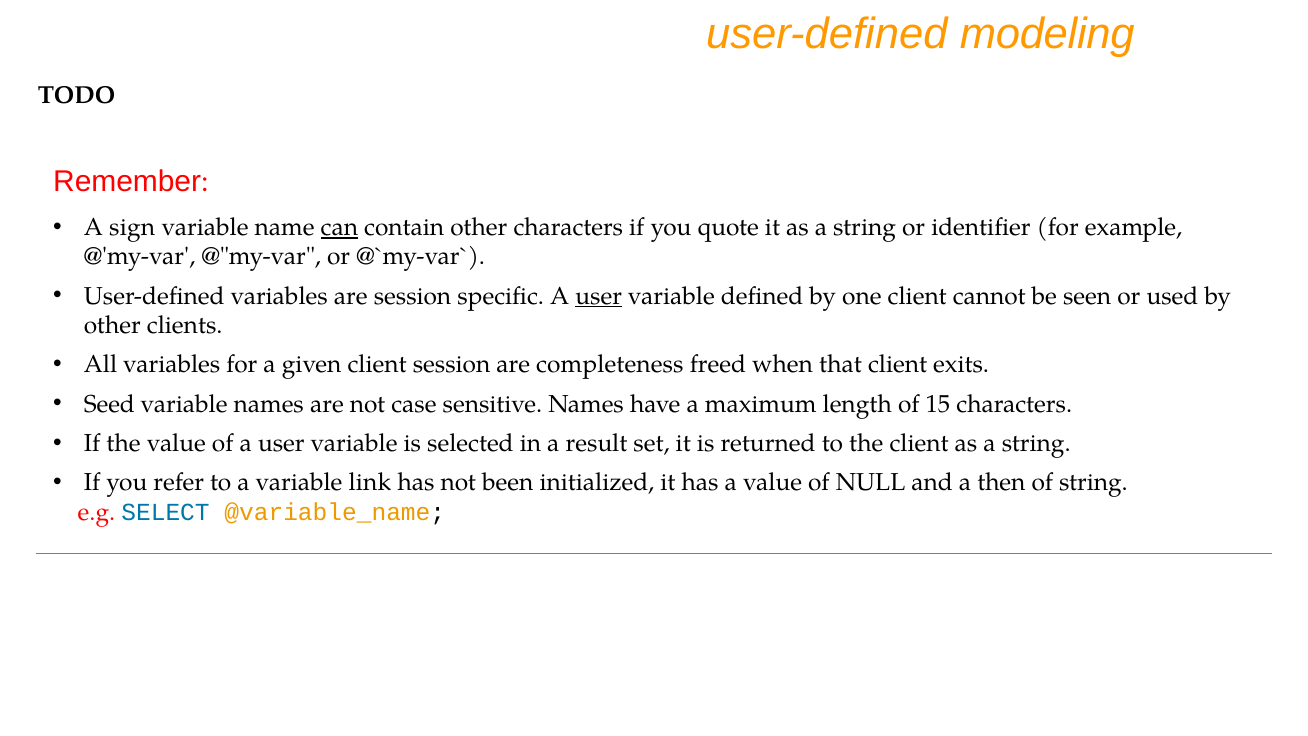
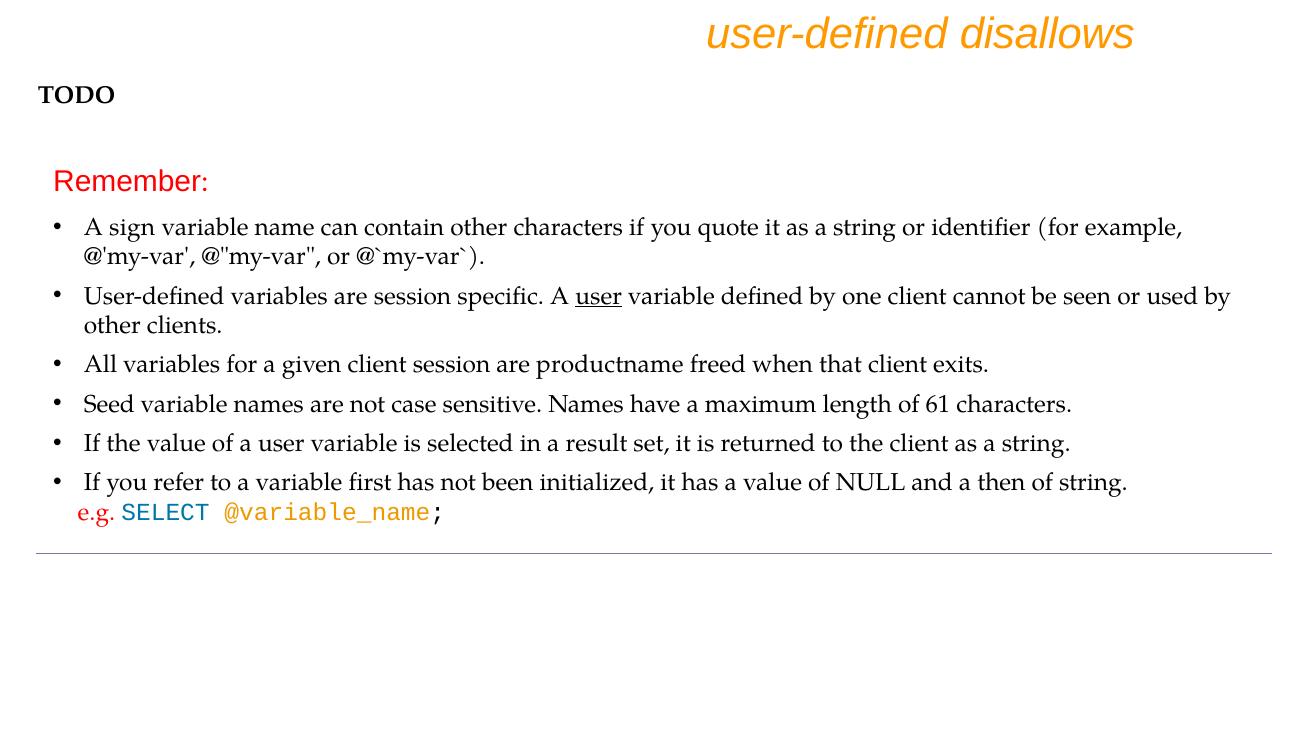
modeling: modeling -> disallows (1047, 34)
can underline: present -> none (339, 227)
completeness: completeness -> productname (610, 365)
15: 15 -> 61 (938, 404)
link: link -> first (370, 482)
